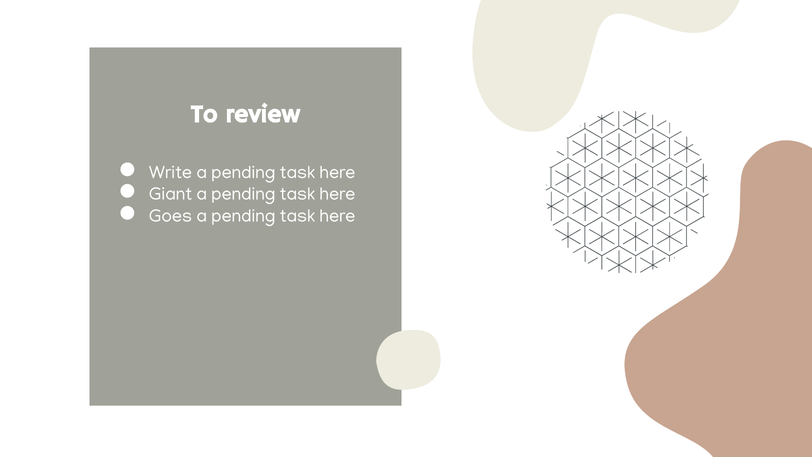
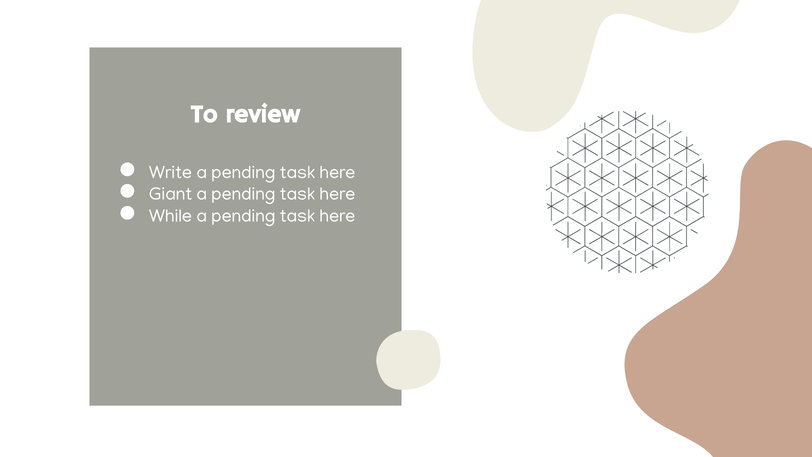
Goes: Goes -> While (170, 216)
